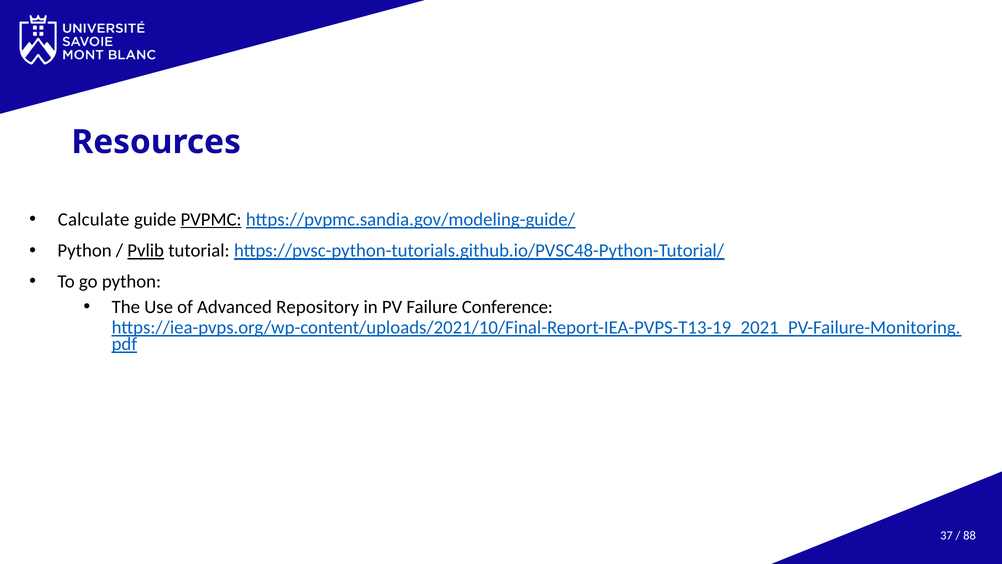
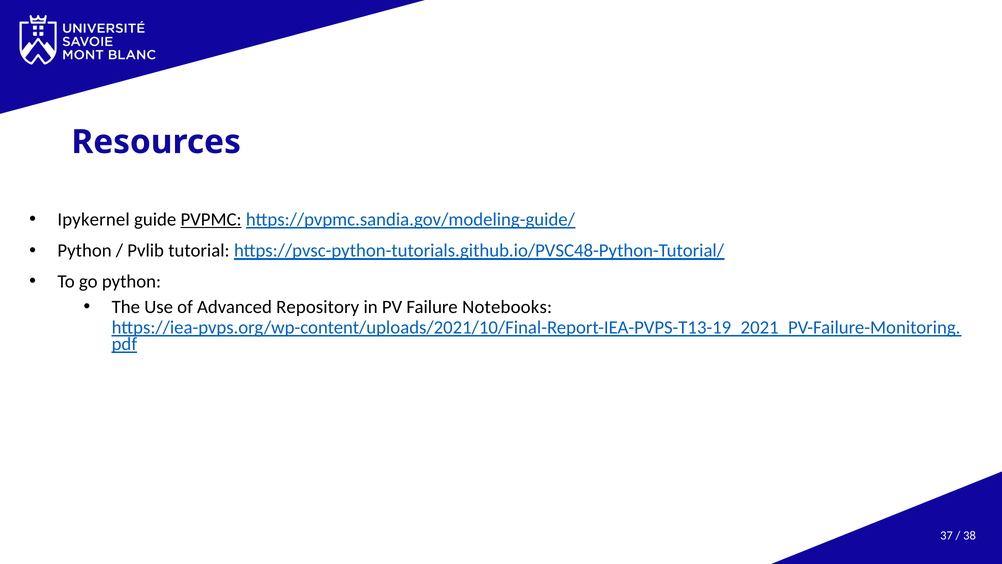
Calculate: Calculate -> Ipykernel (94, 219)
Pvlib underline: present -> none (146, 250)
Conference: Conference -> Notebooks (507, 307)
88: 88 -> 38 (970, 535)
